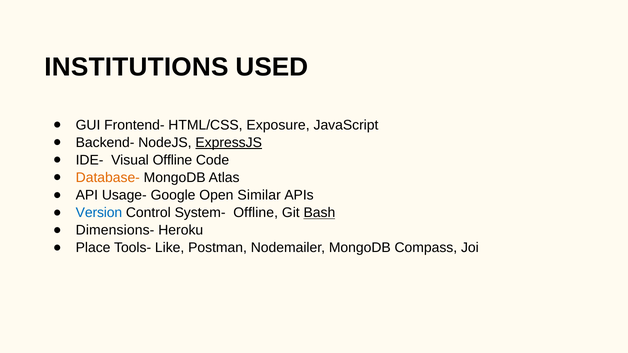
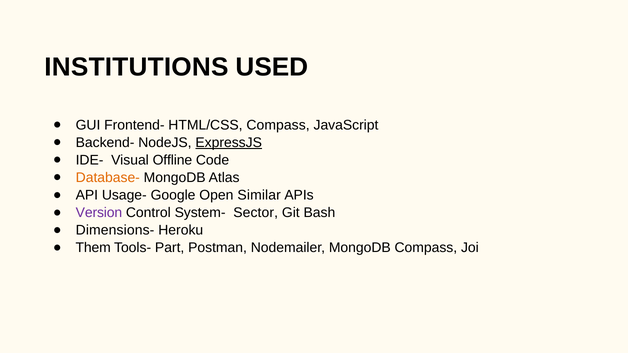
HTML/CSS Exposure: Exposure -> Compass (278, 125)
Version colour: blue -> purple (99, 213)
System- Offline: Offline -> Sector (256, 213)
Bash underline: present -> none (319, 213)
Place: Place -> Them (93, 248)
Like: Like -> Part (170, 248)
